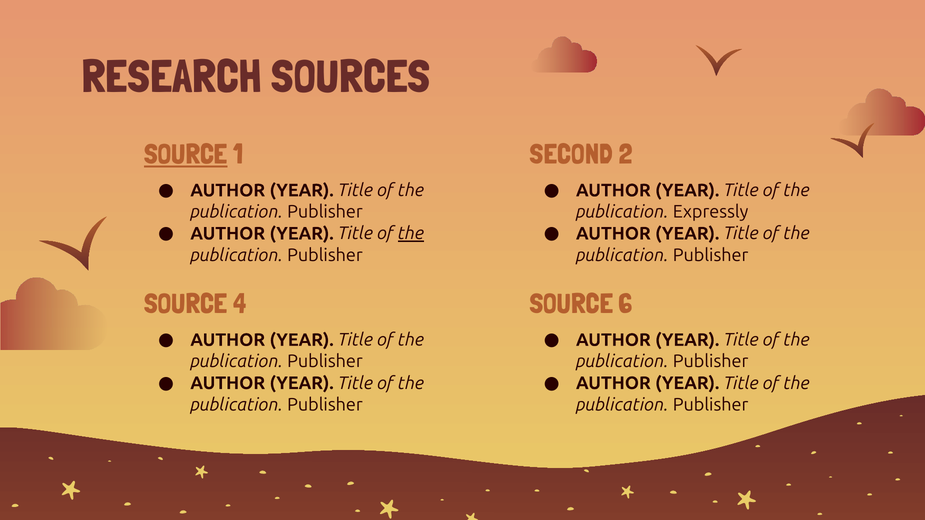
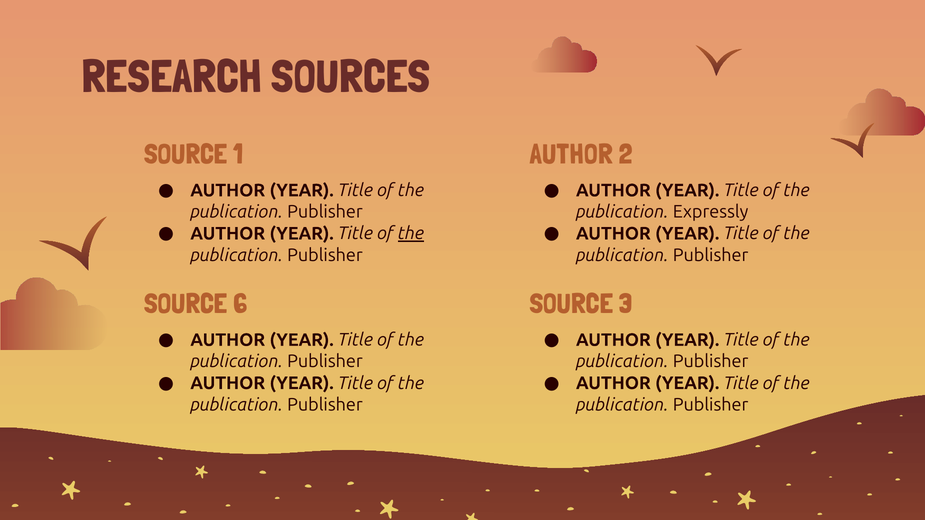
SOURCE underline: present -> none (186, 154)
SECOND: SECOND -> AUTHOR (571, 154)
4: 4 -> 6 (240, 304)
6: 6 -> 3 (626, 304)
